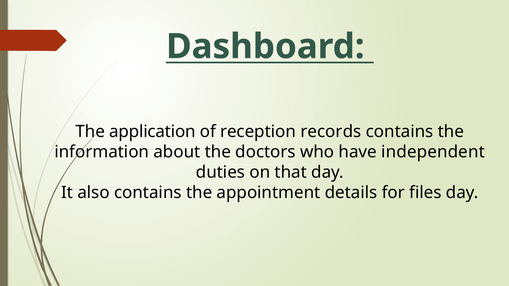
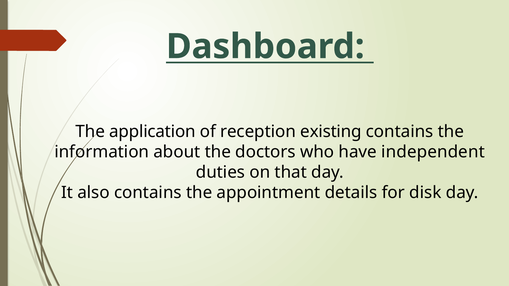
records: records -> existing (331, 132)
files: files -> disk (425, 193)
